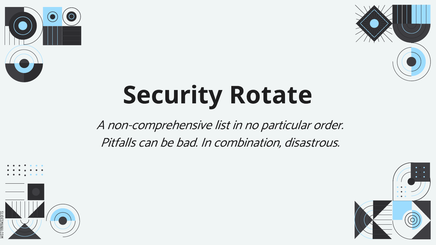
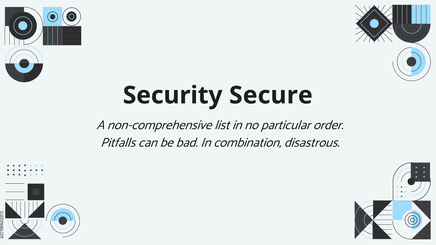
Rotate: Rotate -> Secure (271, 95)
